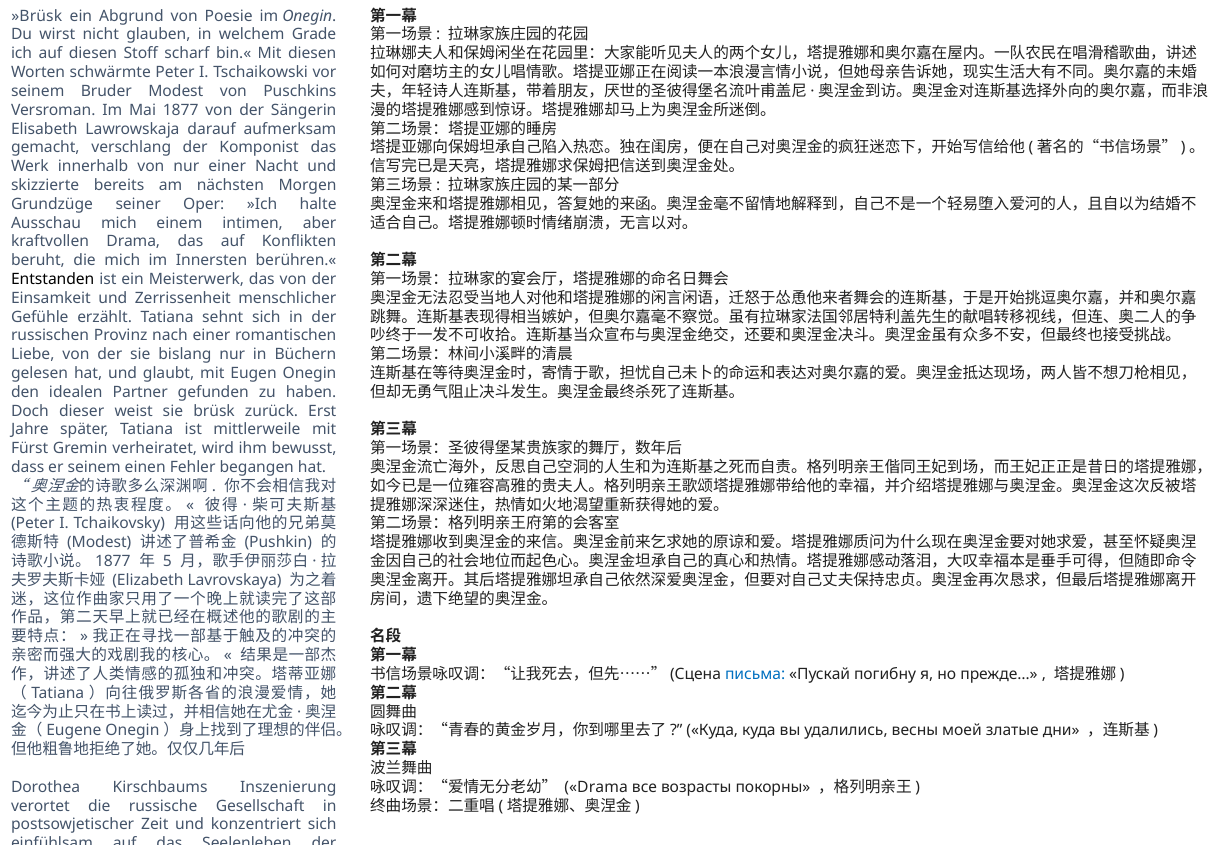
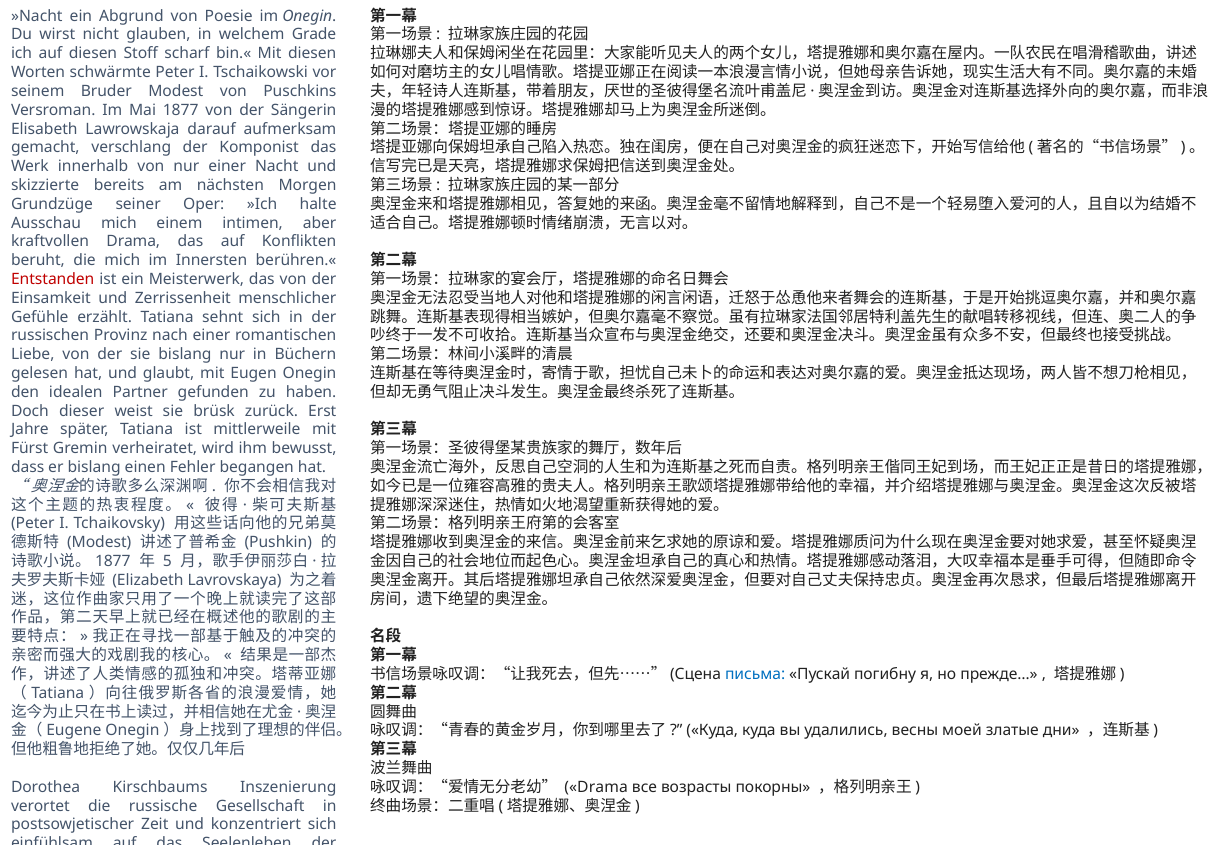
»Brüsk: »Brüsk -> »Nacht (37, 16)
Entstanden colour: black -> red (53, 279)
er seinem: seinem -> bislang (94, 468)
